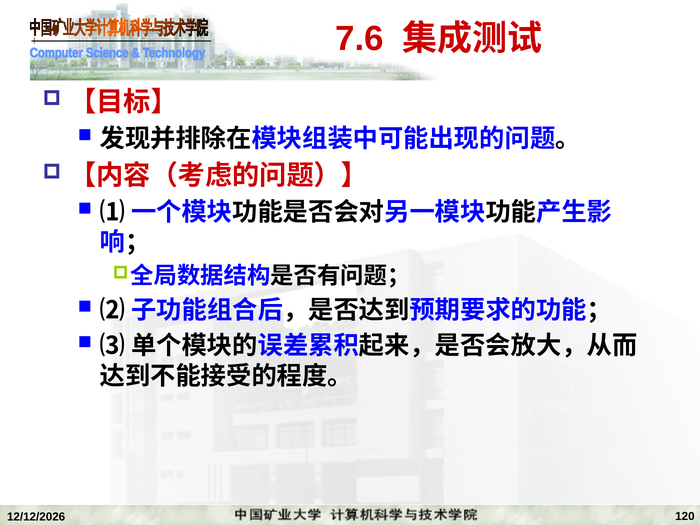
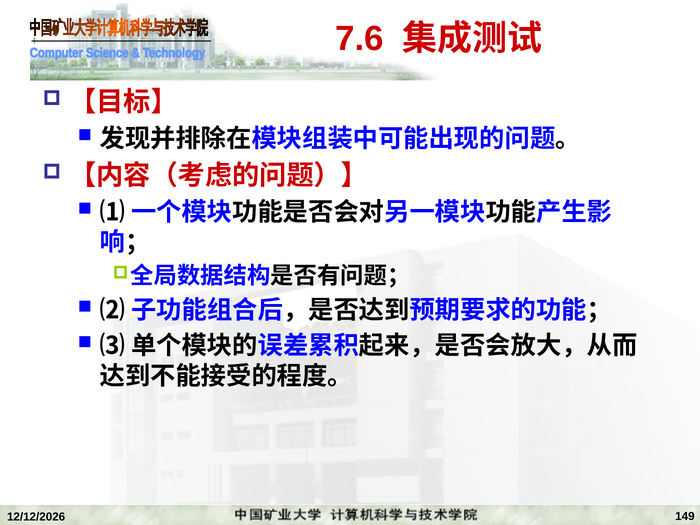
120: 120 -> 149 (685, 516)
